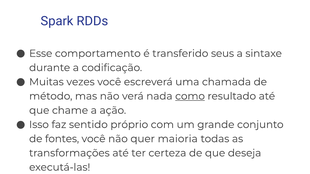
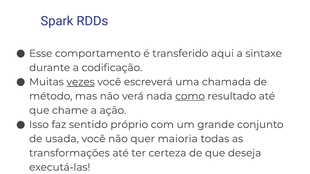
seus: seus -> aqui (222, 54)
vezes underline: none -> present (81, 82)
fontes: fontes -> usada (62, 139)
